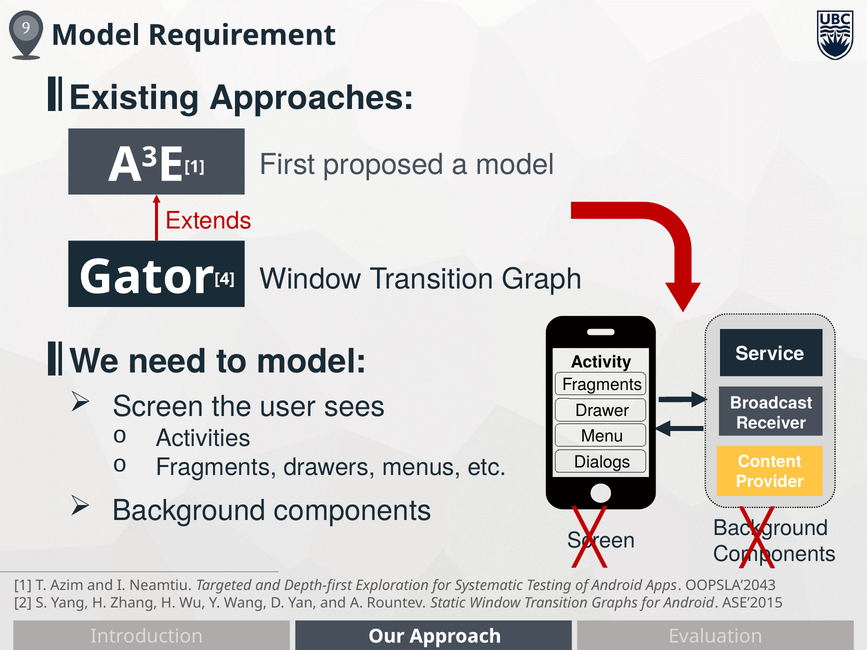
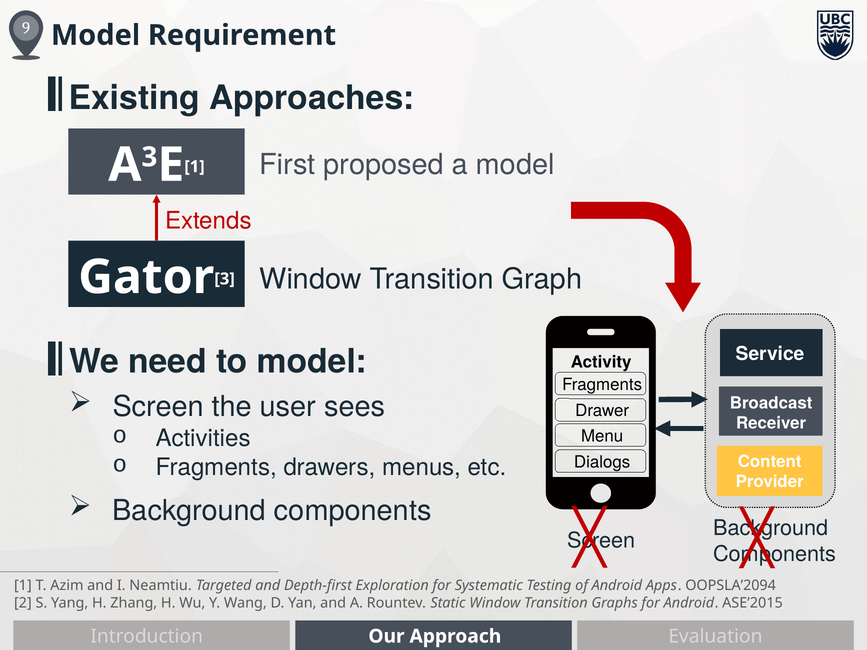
4: 4 -> 3 (225, 279)
OOPSLA’2043: OOPSLA’2043 -> OOPSLA’2094 (731, 586)
